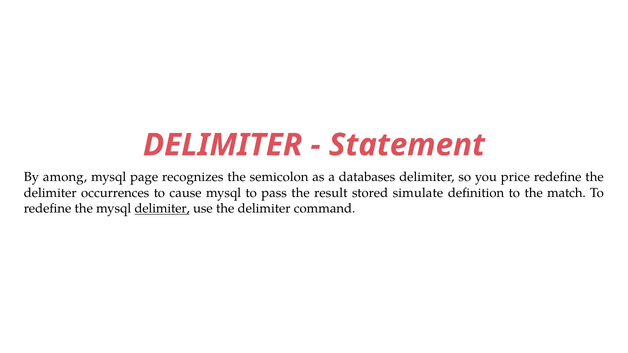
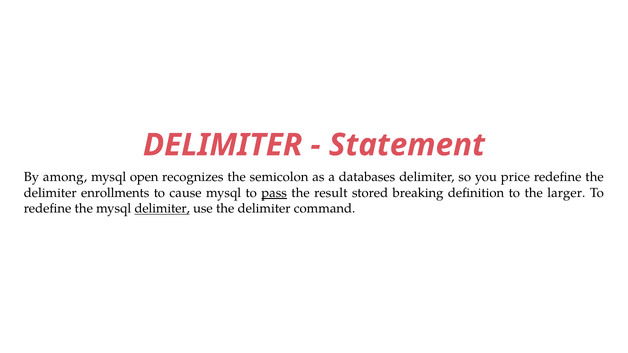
page: page -> open (144, 177)
occurrences: occurrences -> enrollments (115, 193)
pass underline: none -> present (274, 193)
simulate: simulate -> breaking (418, 193)
match: match -> larger (566, 193)
